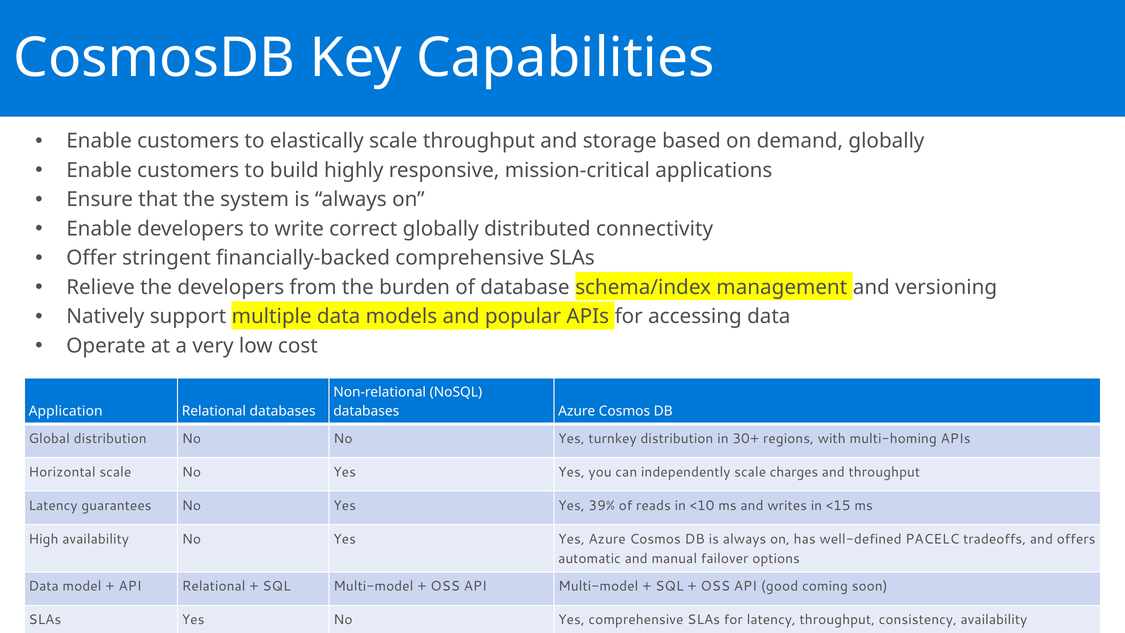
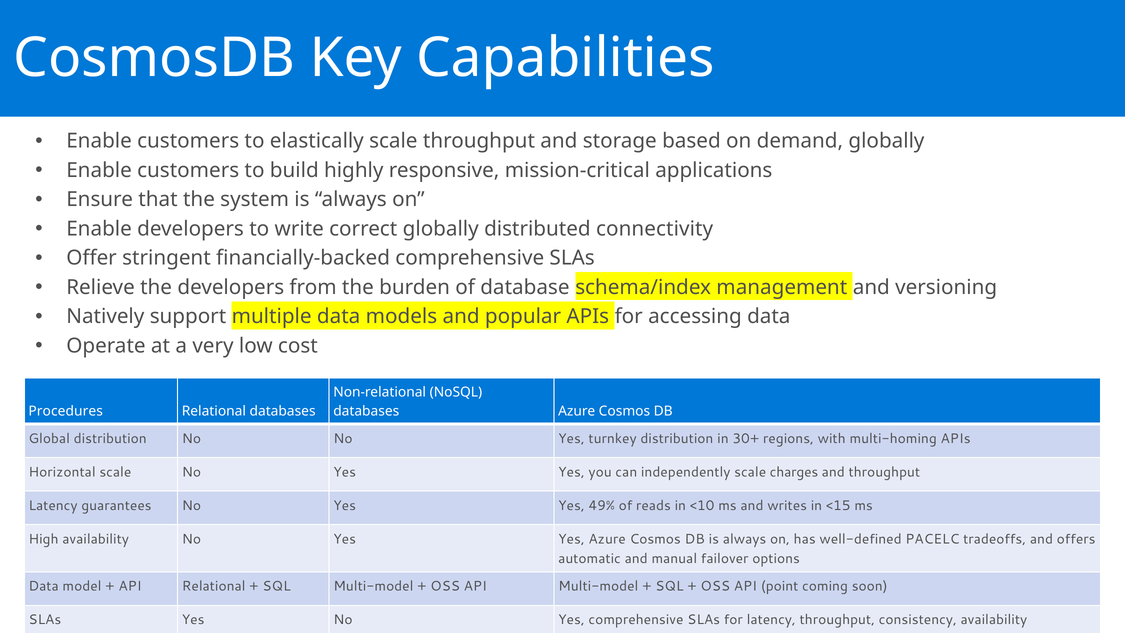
Application: Application -> Procedures (66, 411)
39%: 39% -> 49% (602, 505)
good: good -> point (780, 586)
